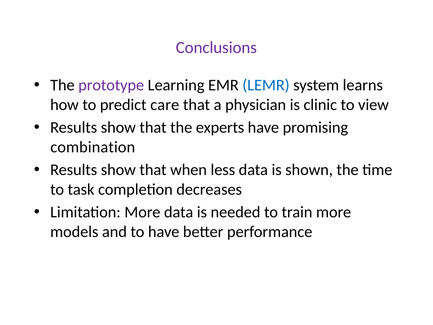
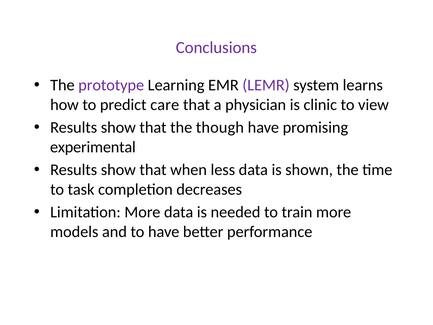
LEMR colour: blue -> purple (266, 85)
experts: experts -> though (220, 127)
combination: combination -> experimental (93, 147)
